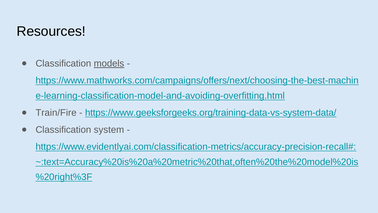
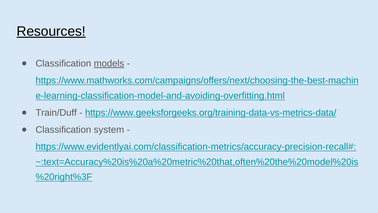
Resources underline: none -> present (51, 31)
Train/Fire: Train/Fire -> Train/Duff (56, 113)
https://www.geeksforgeeks.org/training-data-vs-system-data/: https://www.geeksforgeeks.org/training-data-vs-system-data/ -> https://www.geeksforgeeks.org/training-data-vs-metrics-data/ (211, 113)
